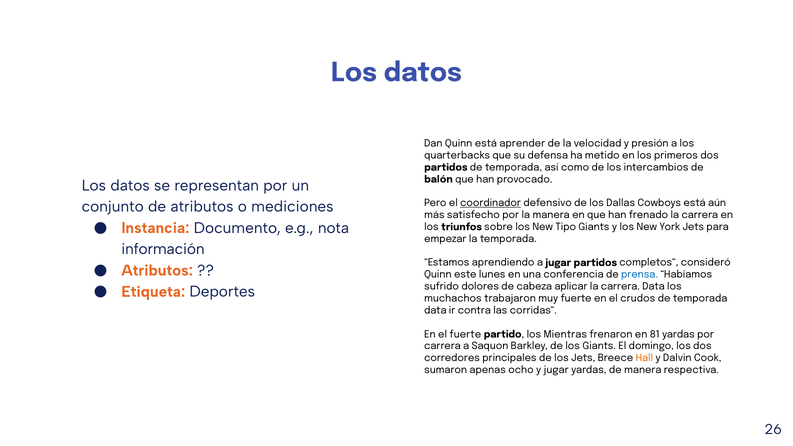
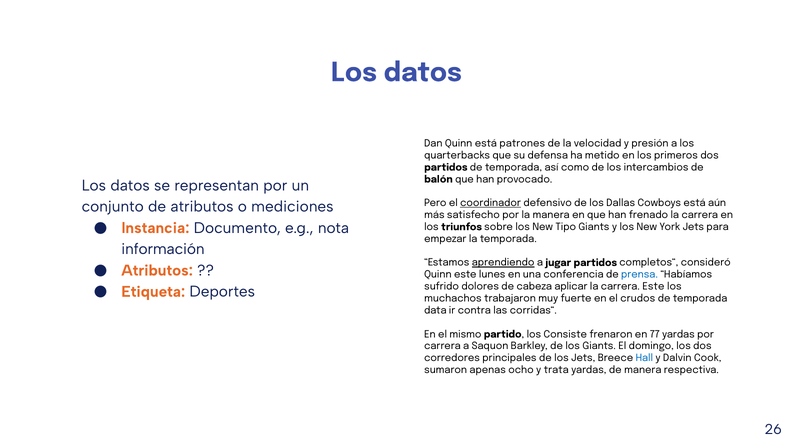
aprender: aprender -> patrones (522, 143)
aprendiendo underline: none -> present (503, 263)
carrera Data: Data -> Este (653, 287)
el fuerte: fuerte -> mismo (465, 334)
Mientras: Mientras -> Consiste (565, 334)
81: 81 -> 77 (655, 334)
Hall colour: orange -> blue (644, 358)
y jugar: jugar -> trata (556, 370)
